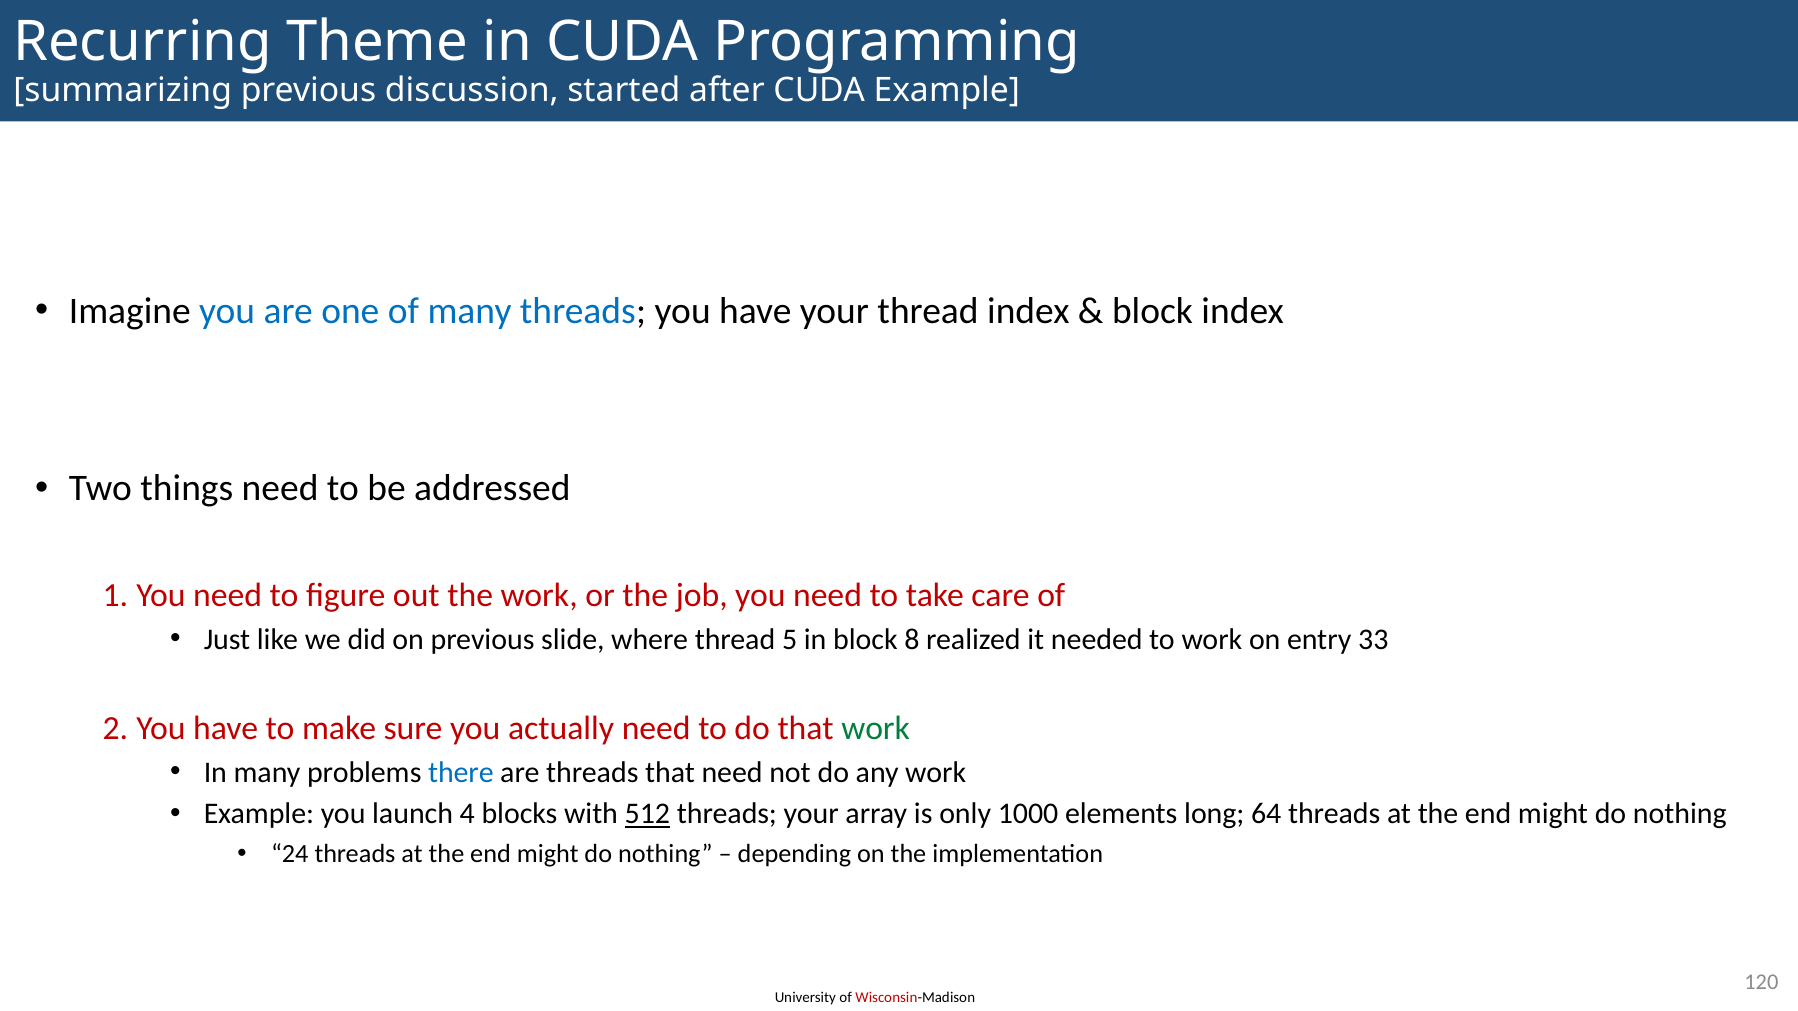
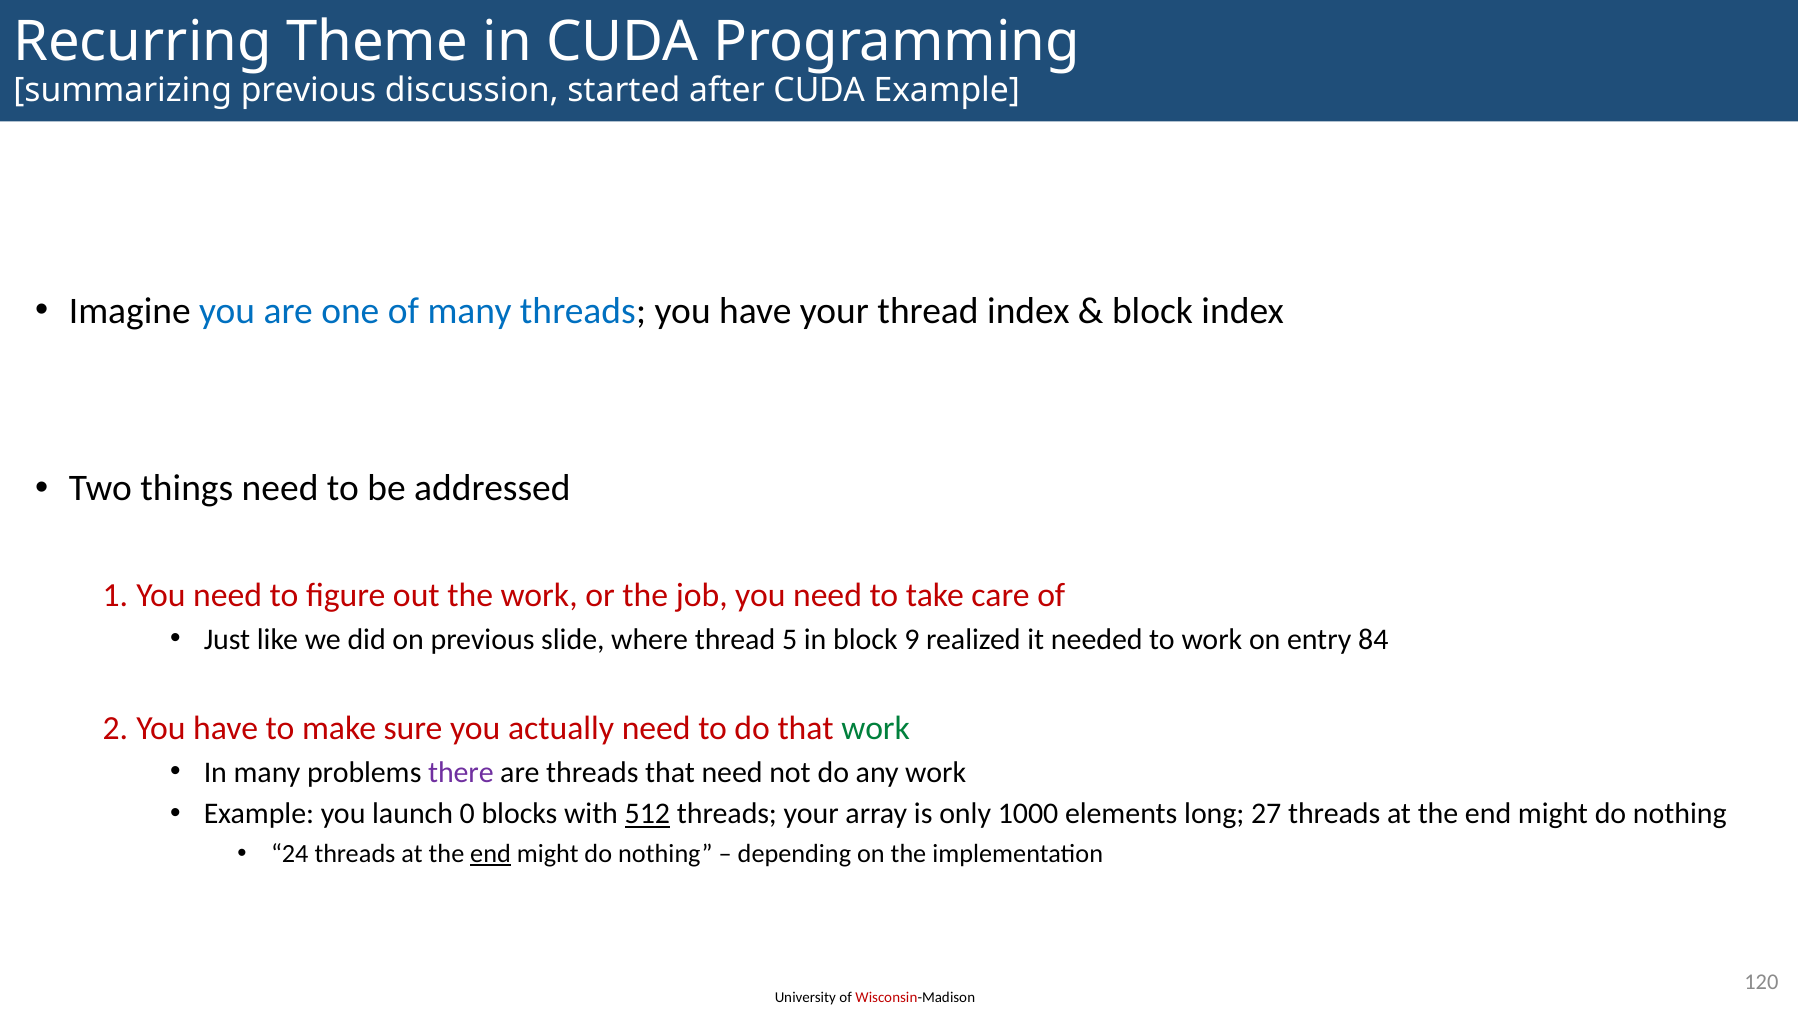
8: 8 -> 9 (912, 640)
33: 33 -> 84 (1373, 640)
there colour: blue -> purple (461, 773)
4: 4 -> 0 (467, 814)
64: 64 -> 27 (1266, 814)
end underline: none -> present (491, 854)
